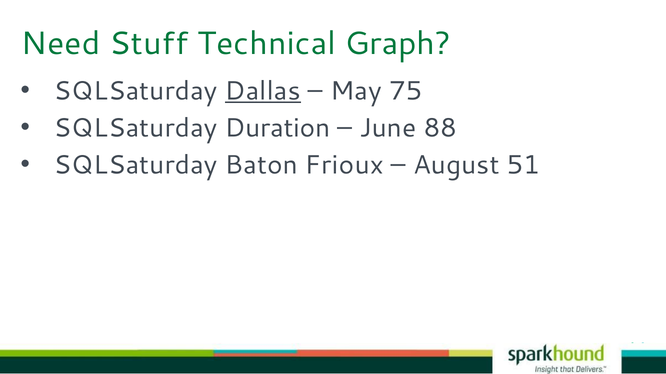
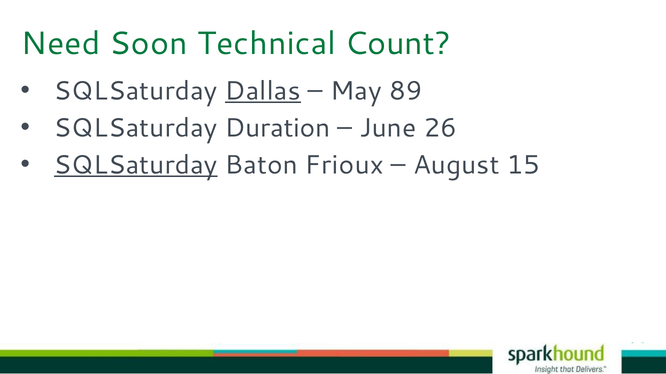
Stuff: Stuff -> Soon (149, 44)
Graph: Graph -> Count (398, 44)
75: 75 -> 89 (406, 91)
88: 88 -> 26 (440, 128)
SQLSaturday underline: none -> present (136, 165)
51: 51 -> 15 (523, 165)
